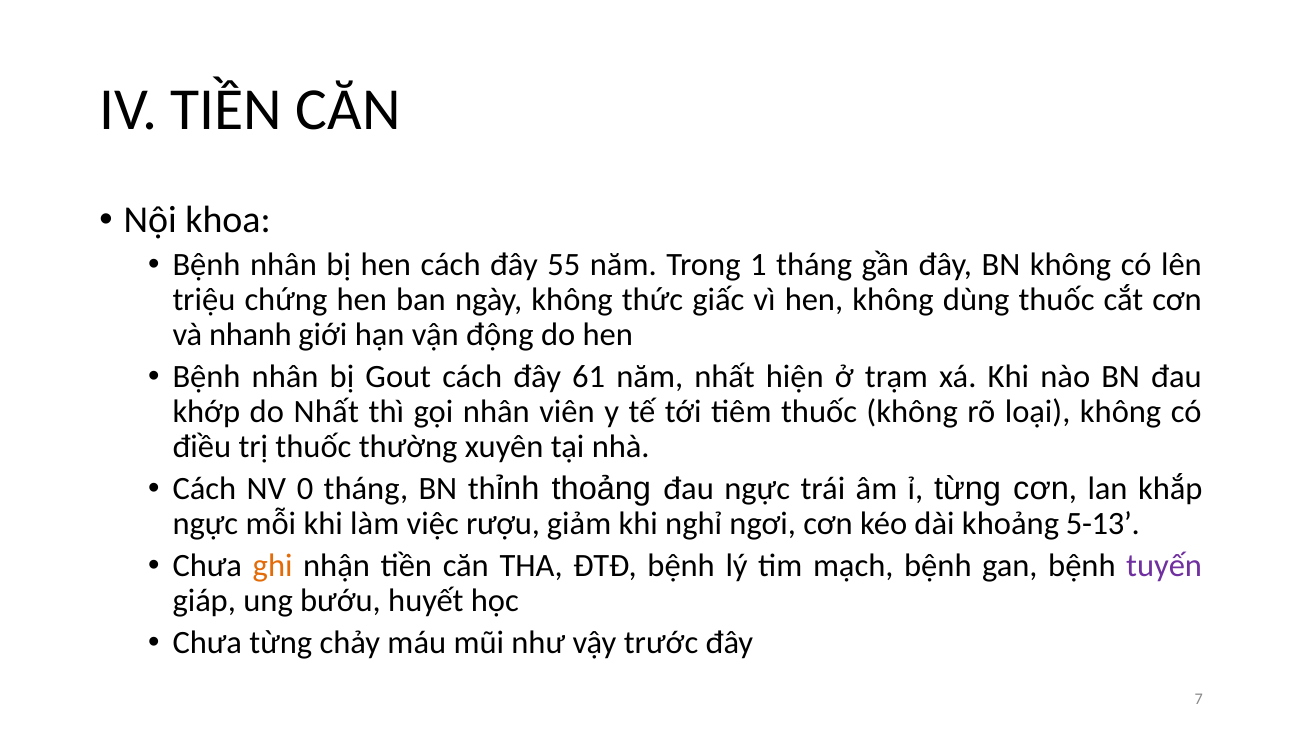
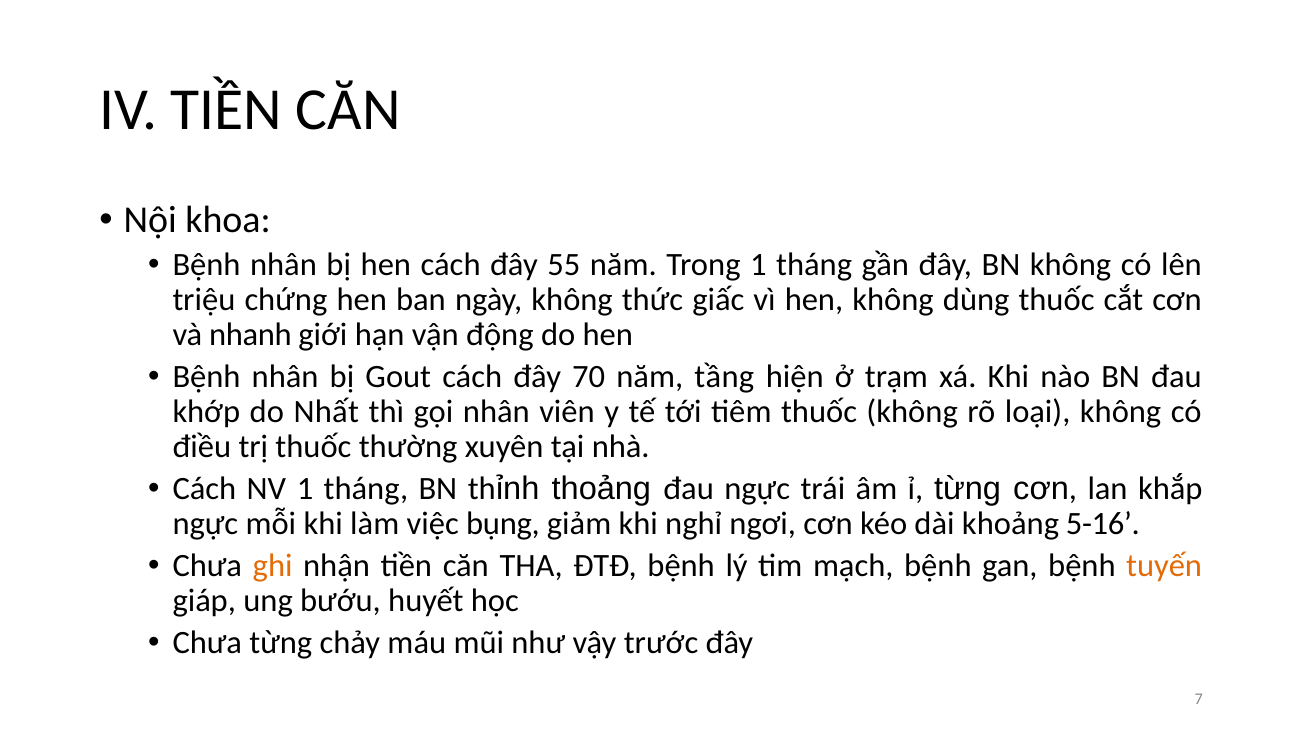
61: 61 -> 70 (589, 377)
năm nhất: nhất -> tầng (724, 377)
NV 0: 0 -> 1 (305, 489)
rượu: rượu -> bụng (503, 524)
5-13: 5-13 -> 5-16 (1103, 524)
tuyến colour: purple -> orange (1164, 566)
